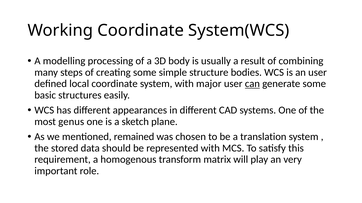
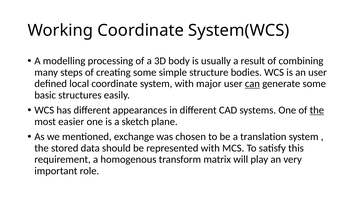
the underline: none -> present (317, 111)
genus: genus -> easier (71, 122)
remained: remained -> exchange (134, 137)
